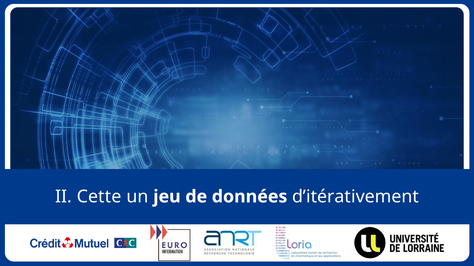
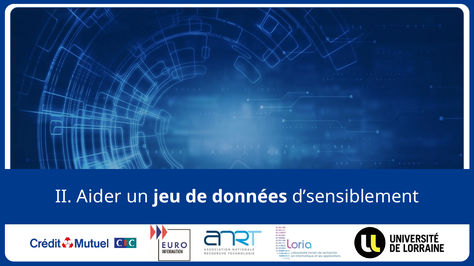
Cette: Cette -> Aider (99, 197)
d’itérativement: d’itérativement -> d’sensiblement (355, 197)
